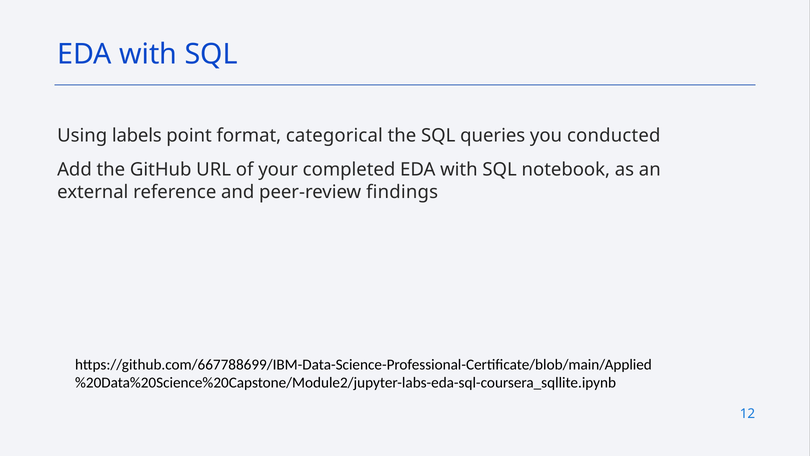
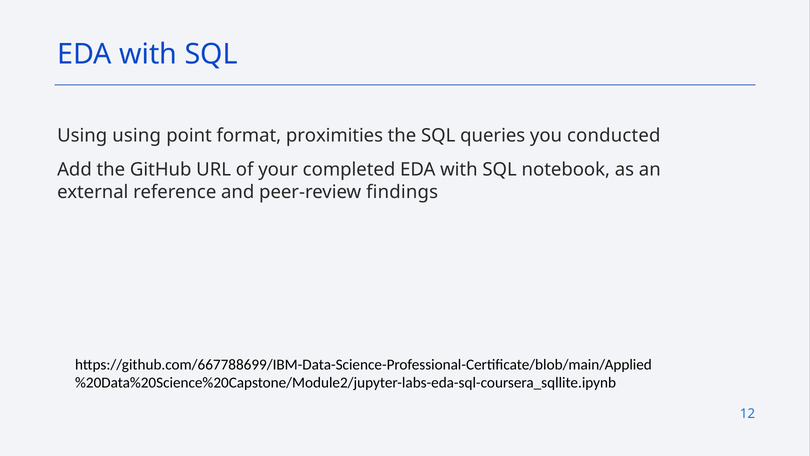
Using labels: labels -> using (137, 135)
categorical: categorical -> proximities (334, 135)
